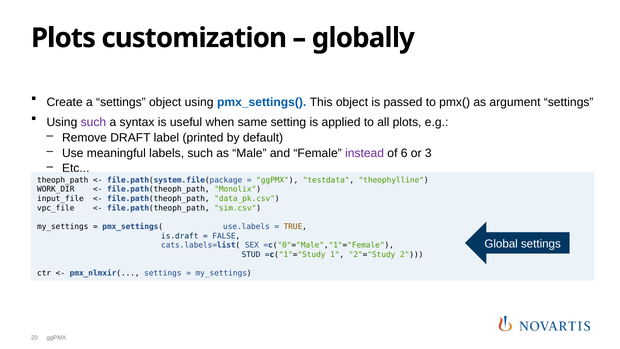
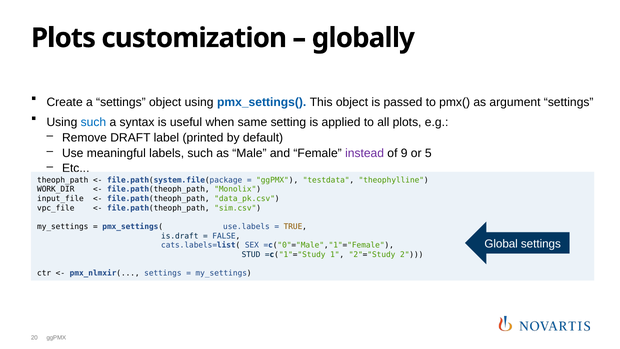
such colour: purple -> blue (93, 122)
6: 6 -> 9 (404, 153)
3: 3 -> 5 (428, 153)
